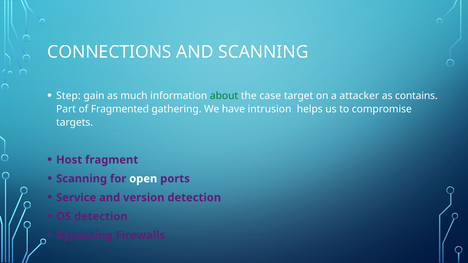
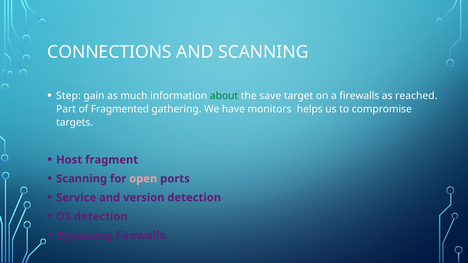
case: case -> save (270, 96)
a attacker: attacker -> firewalls (359, 96)
contains: contains -> reached (416, 96)
intrusion: intrusion -> monitors (270, 109)
open colour: white -> pink (143, 179)
